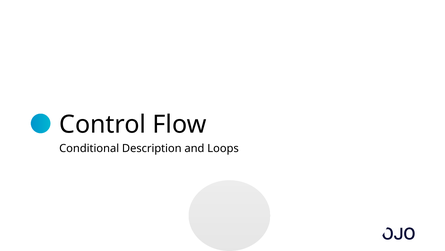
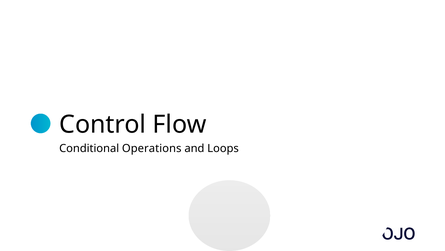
Description: Description -> Operations (152, 148)
